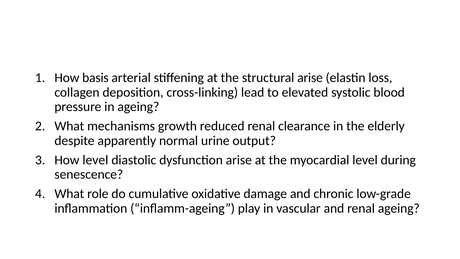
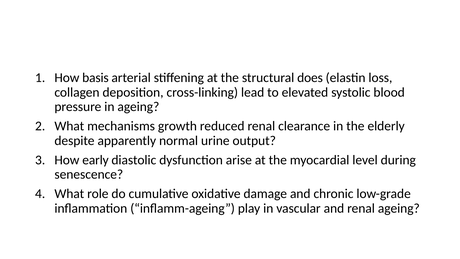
structural arise: arise -> does (310, 78)
How level: level -> early (95, 160)
